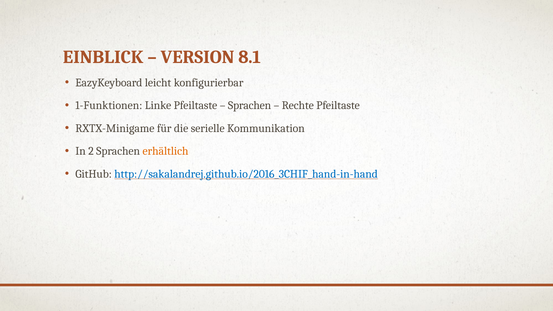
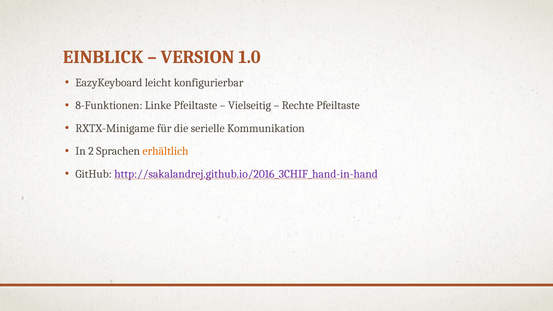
8.1: 8.1 -> 1.0 (250, 57)
1-Funktionen: 1-Funktionen -> 8-Funktionen (109, 105)
Sprachen: Sprachen -> Vielseitig (250, 105)
http://sakalandrej.github.io/2016_3CHIF_hand-in-hand colour: blue -> purple (246, 174)
